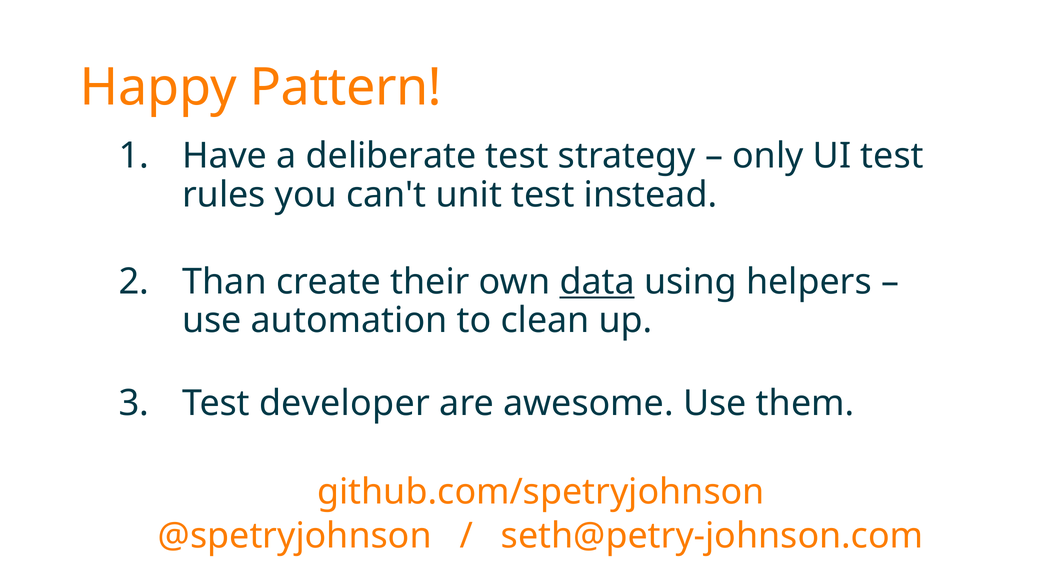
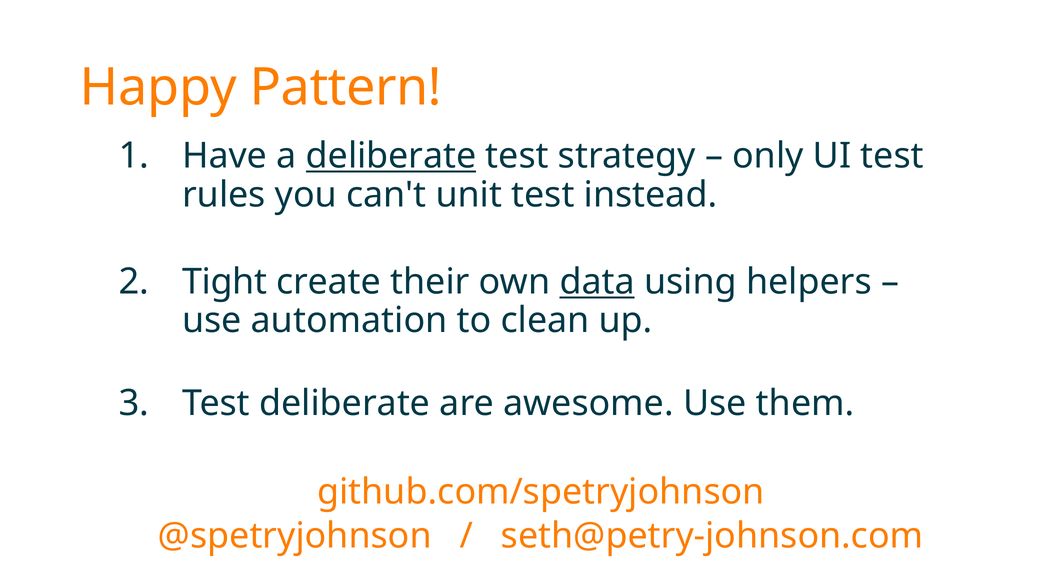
deliberate underline: none -> present (391, 156)
Than: Than -> Tight (225, 282)
Test developer: developer -> deliberate (345, 403)
